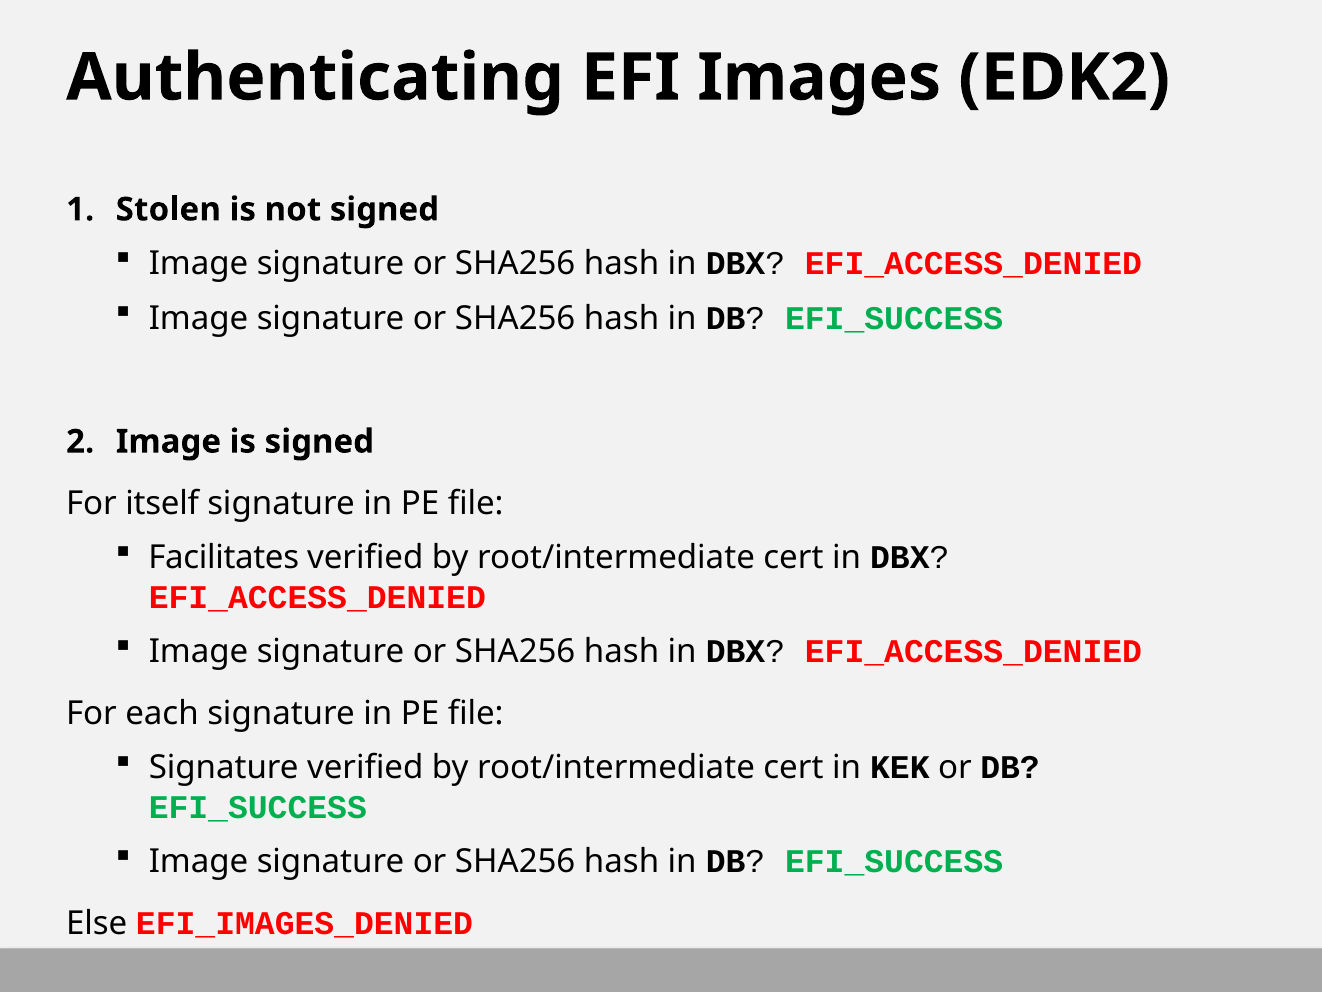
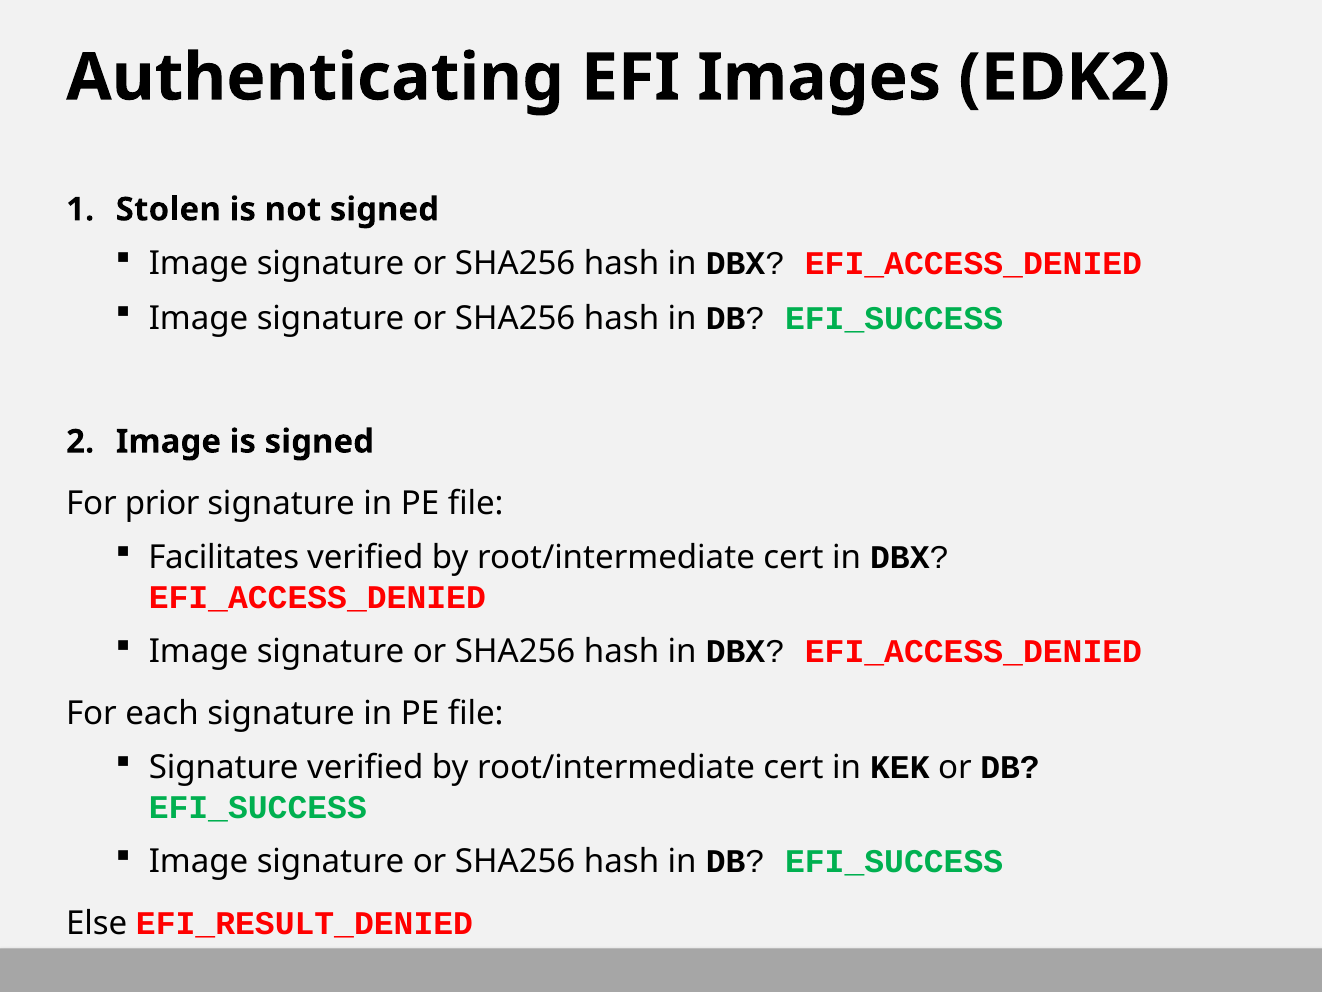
itself: itself -> prior (162, 503)
EFI_IMAGES_DENIED: EFI_IMAGES_DENIED -> EFI_RESULT_DENIED (305, 923)
